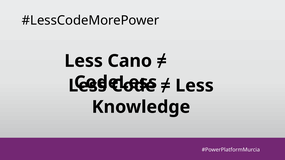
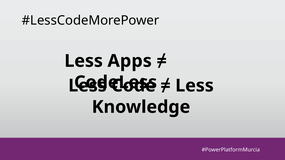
Cano: Cano -> Apps (130, 61)
